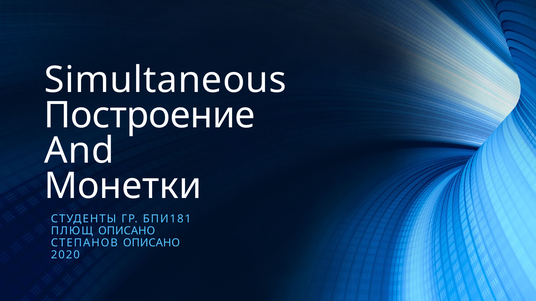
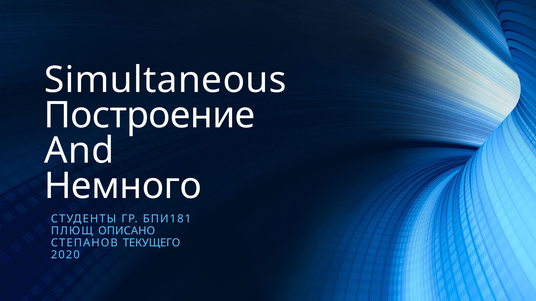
Монетки: Монетки -> Немного (123, 186)
СТЕПАНОВ ОПИСАНО: ОПИСАНО -> ТЕКУЩЕГО (152, 243)
